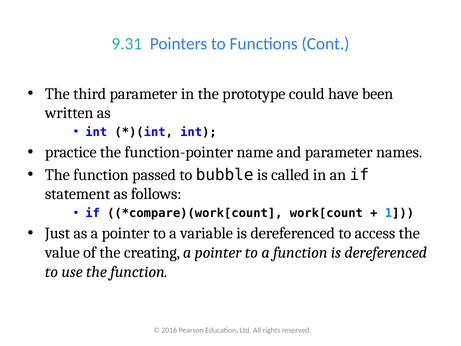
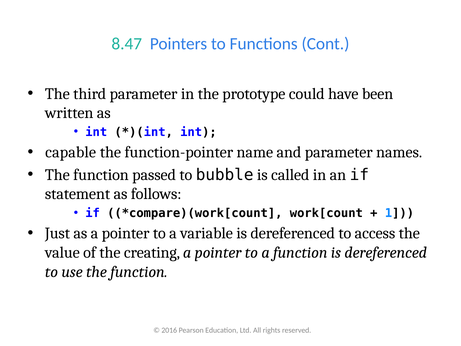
9.31: 9.31 -> 8.47 (127, 44)
practice: practice -> capable (71, 152)
